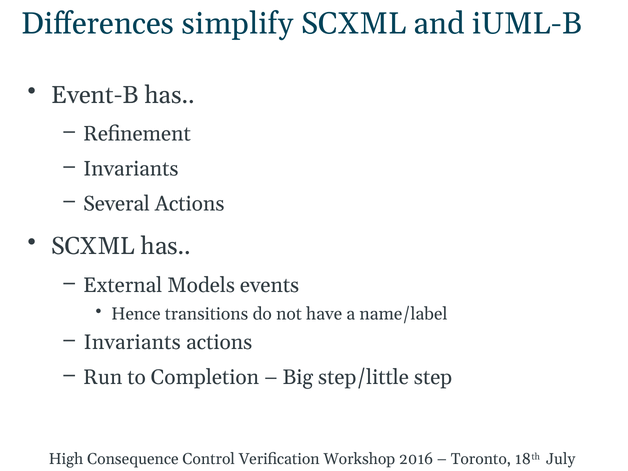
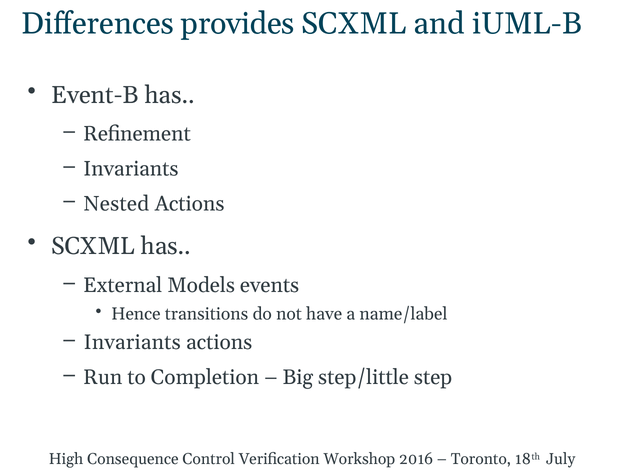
simplify: simplify -> provides (238, 24)
Several: Several -> Nested (116, 204)
